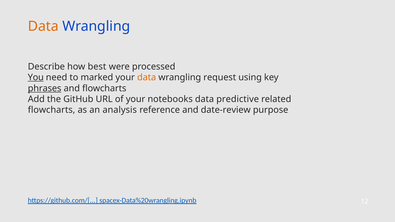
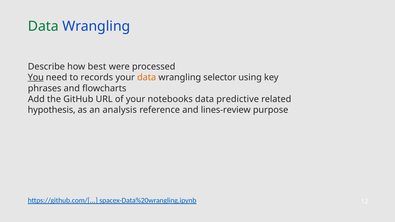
Data colour: orange -> green (43, 26)
marked: marked -> records (97, 78)
request: request -> selector (220, 78)
phrases underline: present -> none (45, 88)
flowcharts: flowcharts -> hypothesis (52, 110)
date-review: date-review -> lines-review (226, 110)
